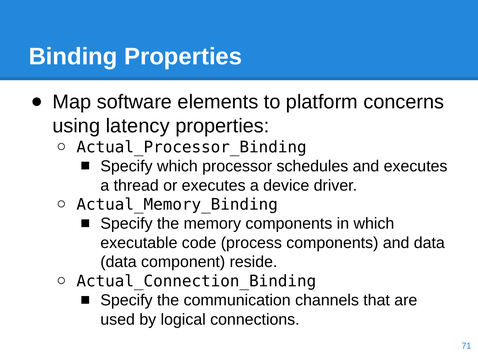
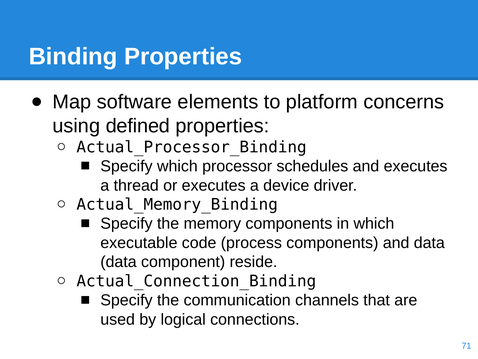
latency: latency -> defined (138, 126)
